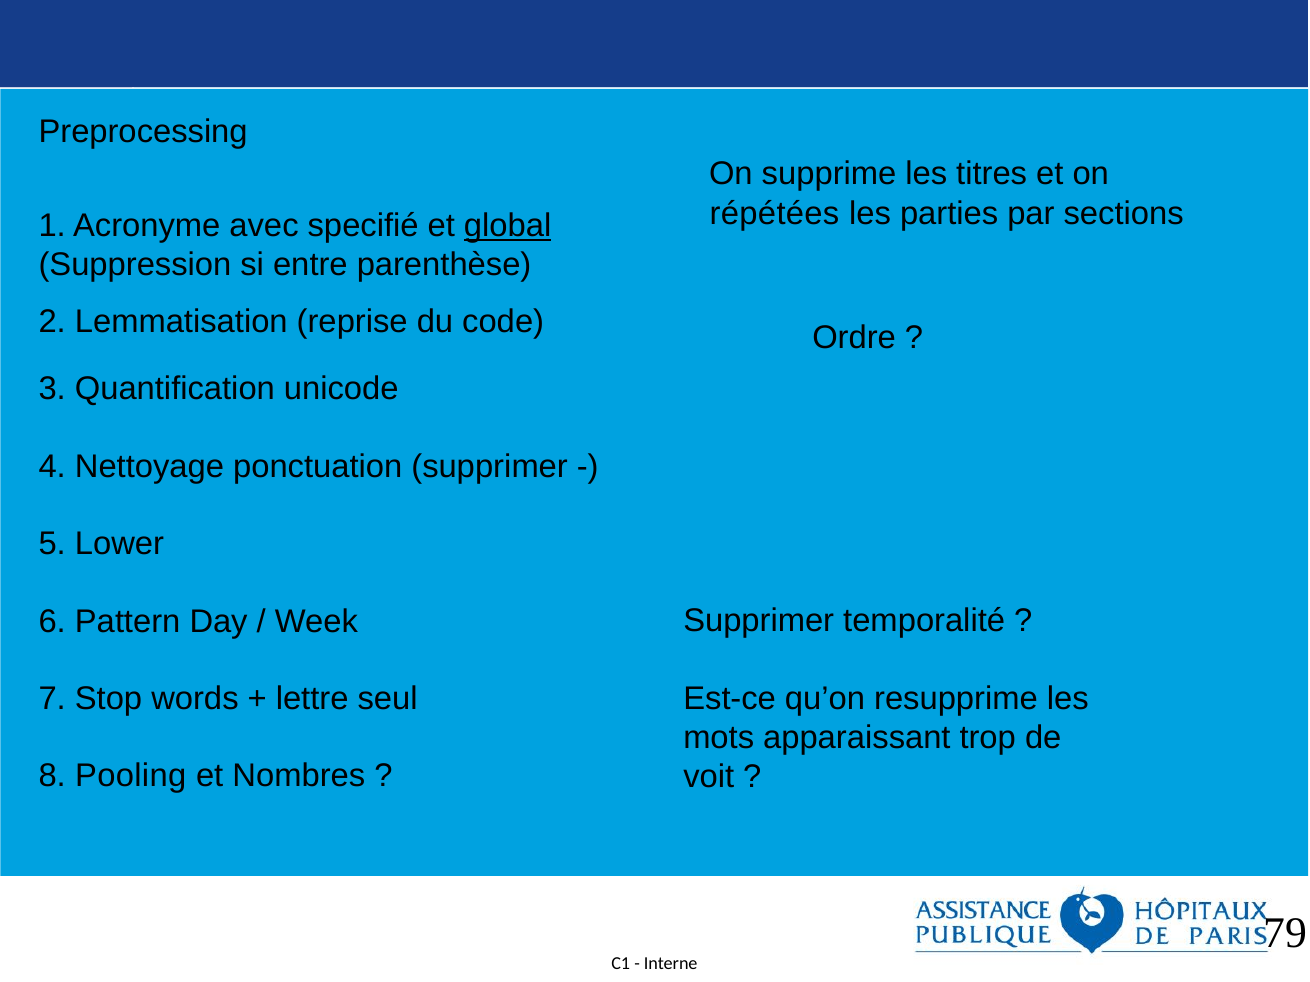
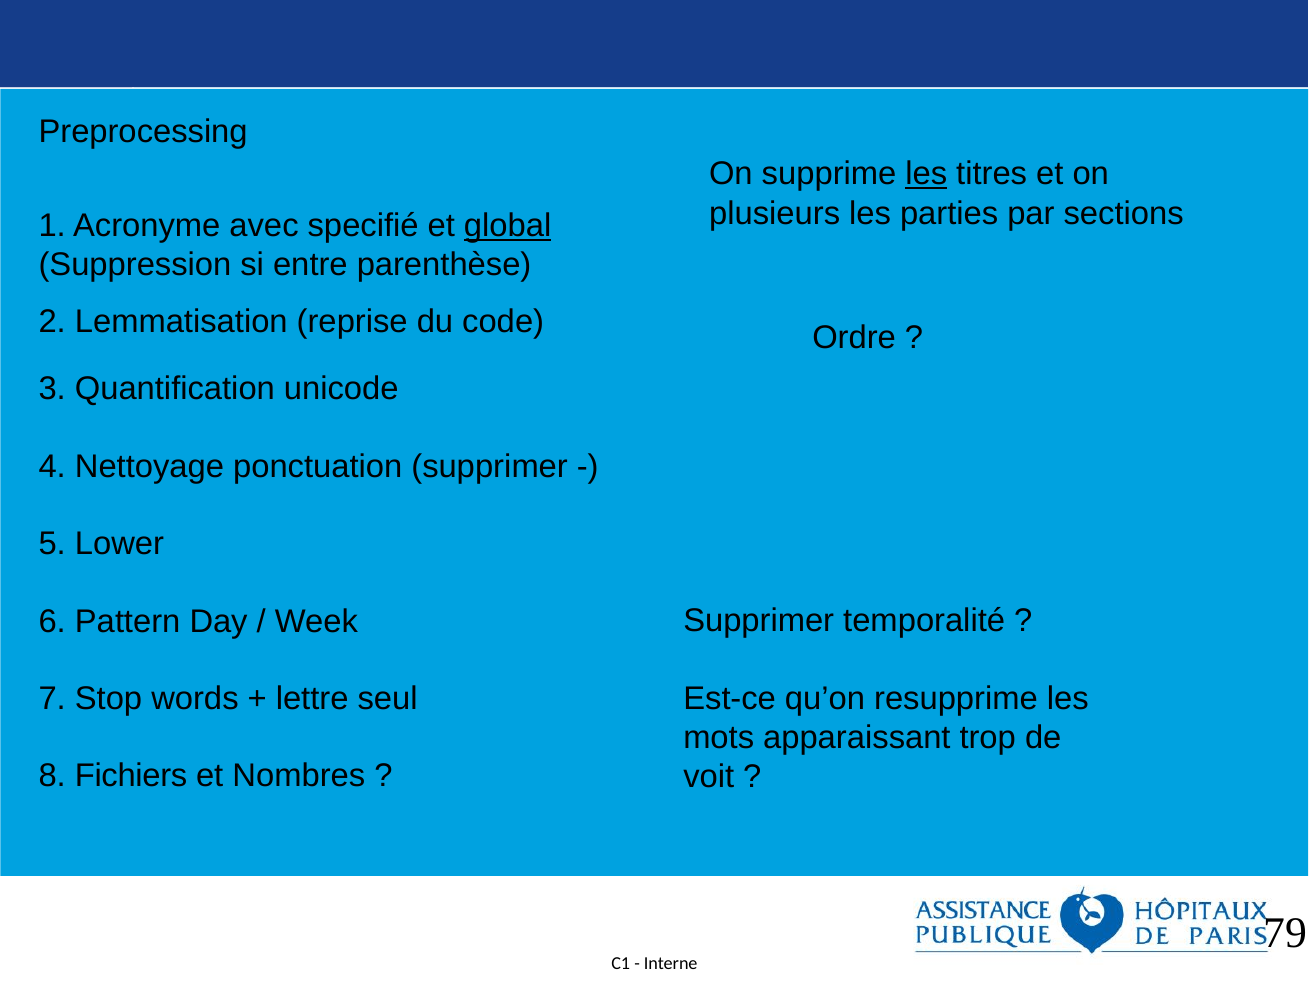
les underline: none -> present (926, 174)
répétées: répétées -> plusieurs (775, 213)
Pooling: Pooling -> Fichiers (131, 776)
